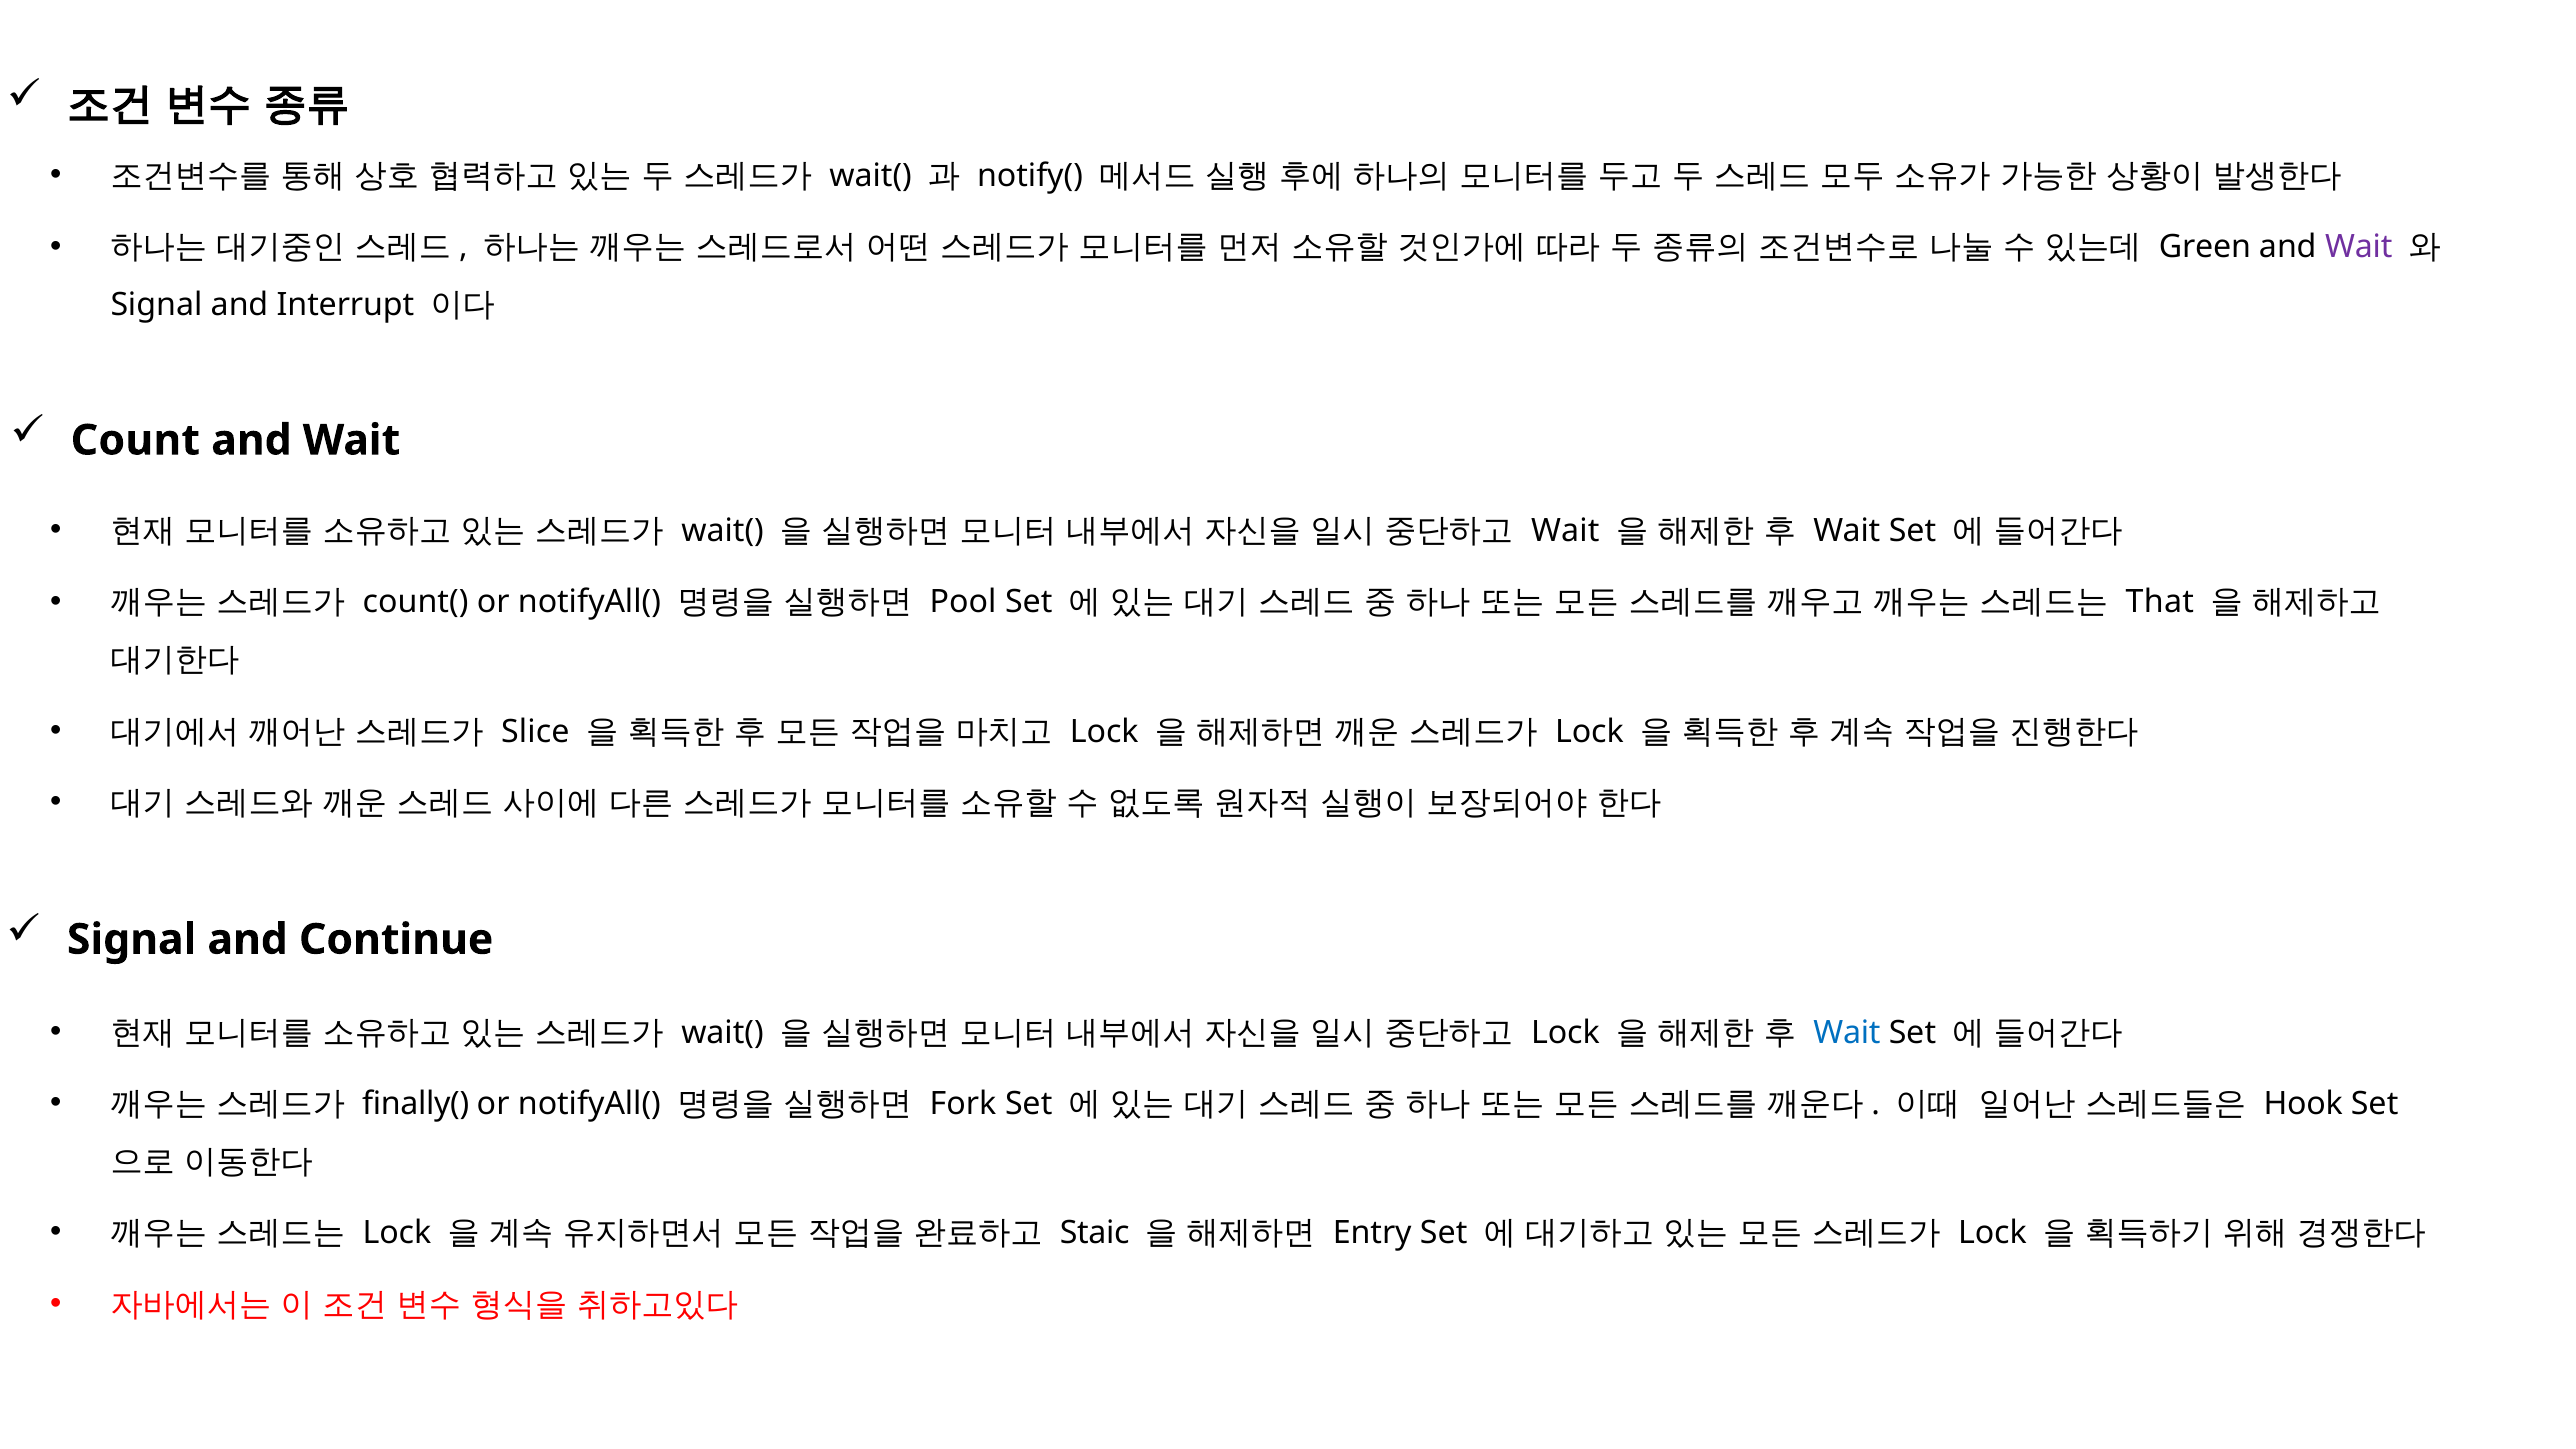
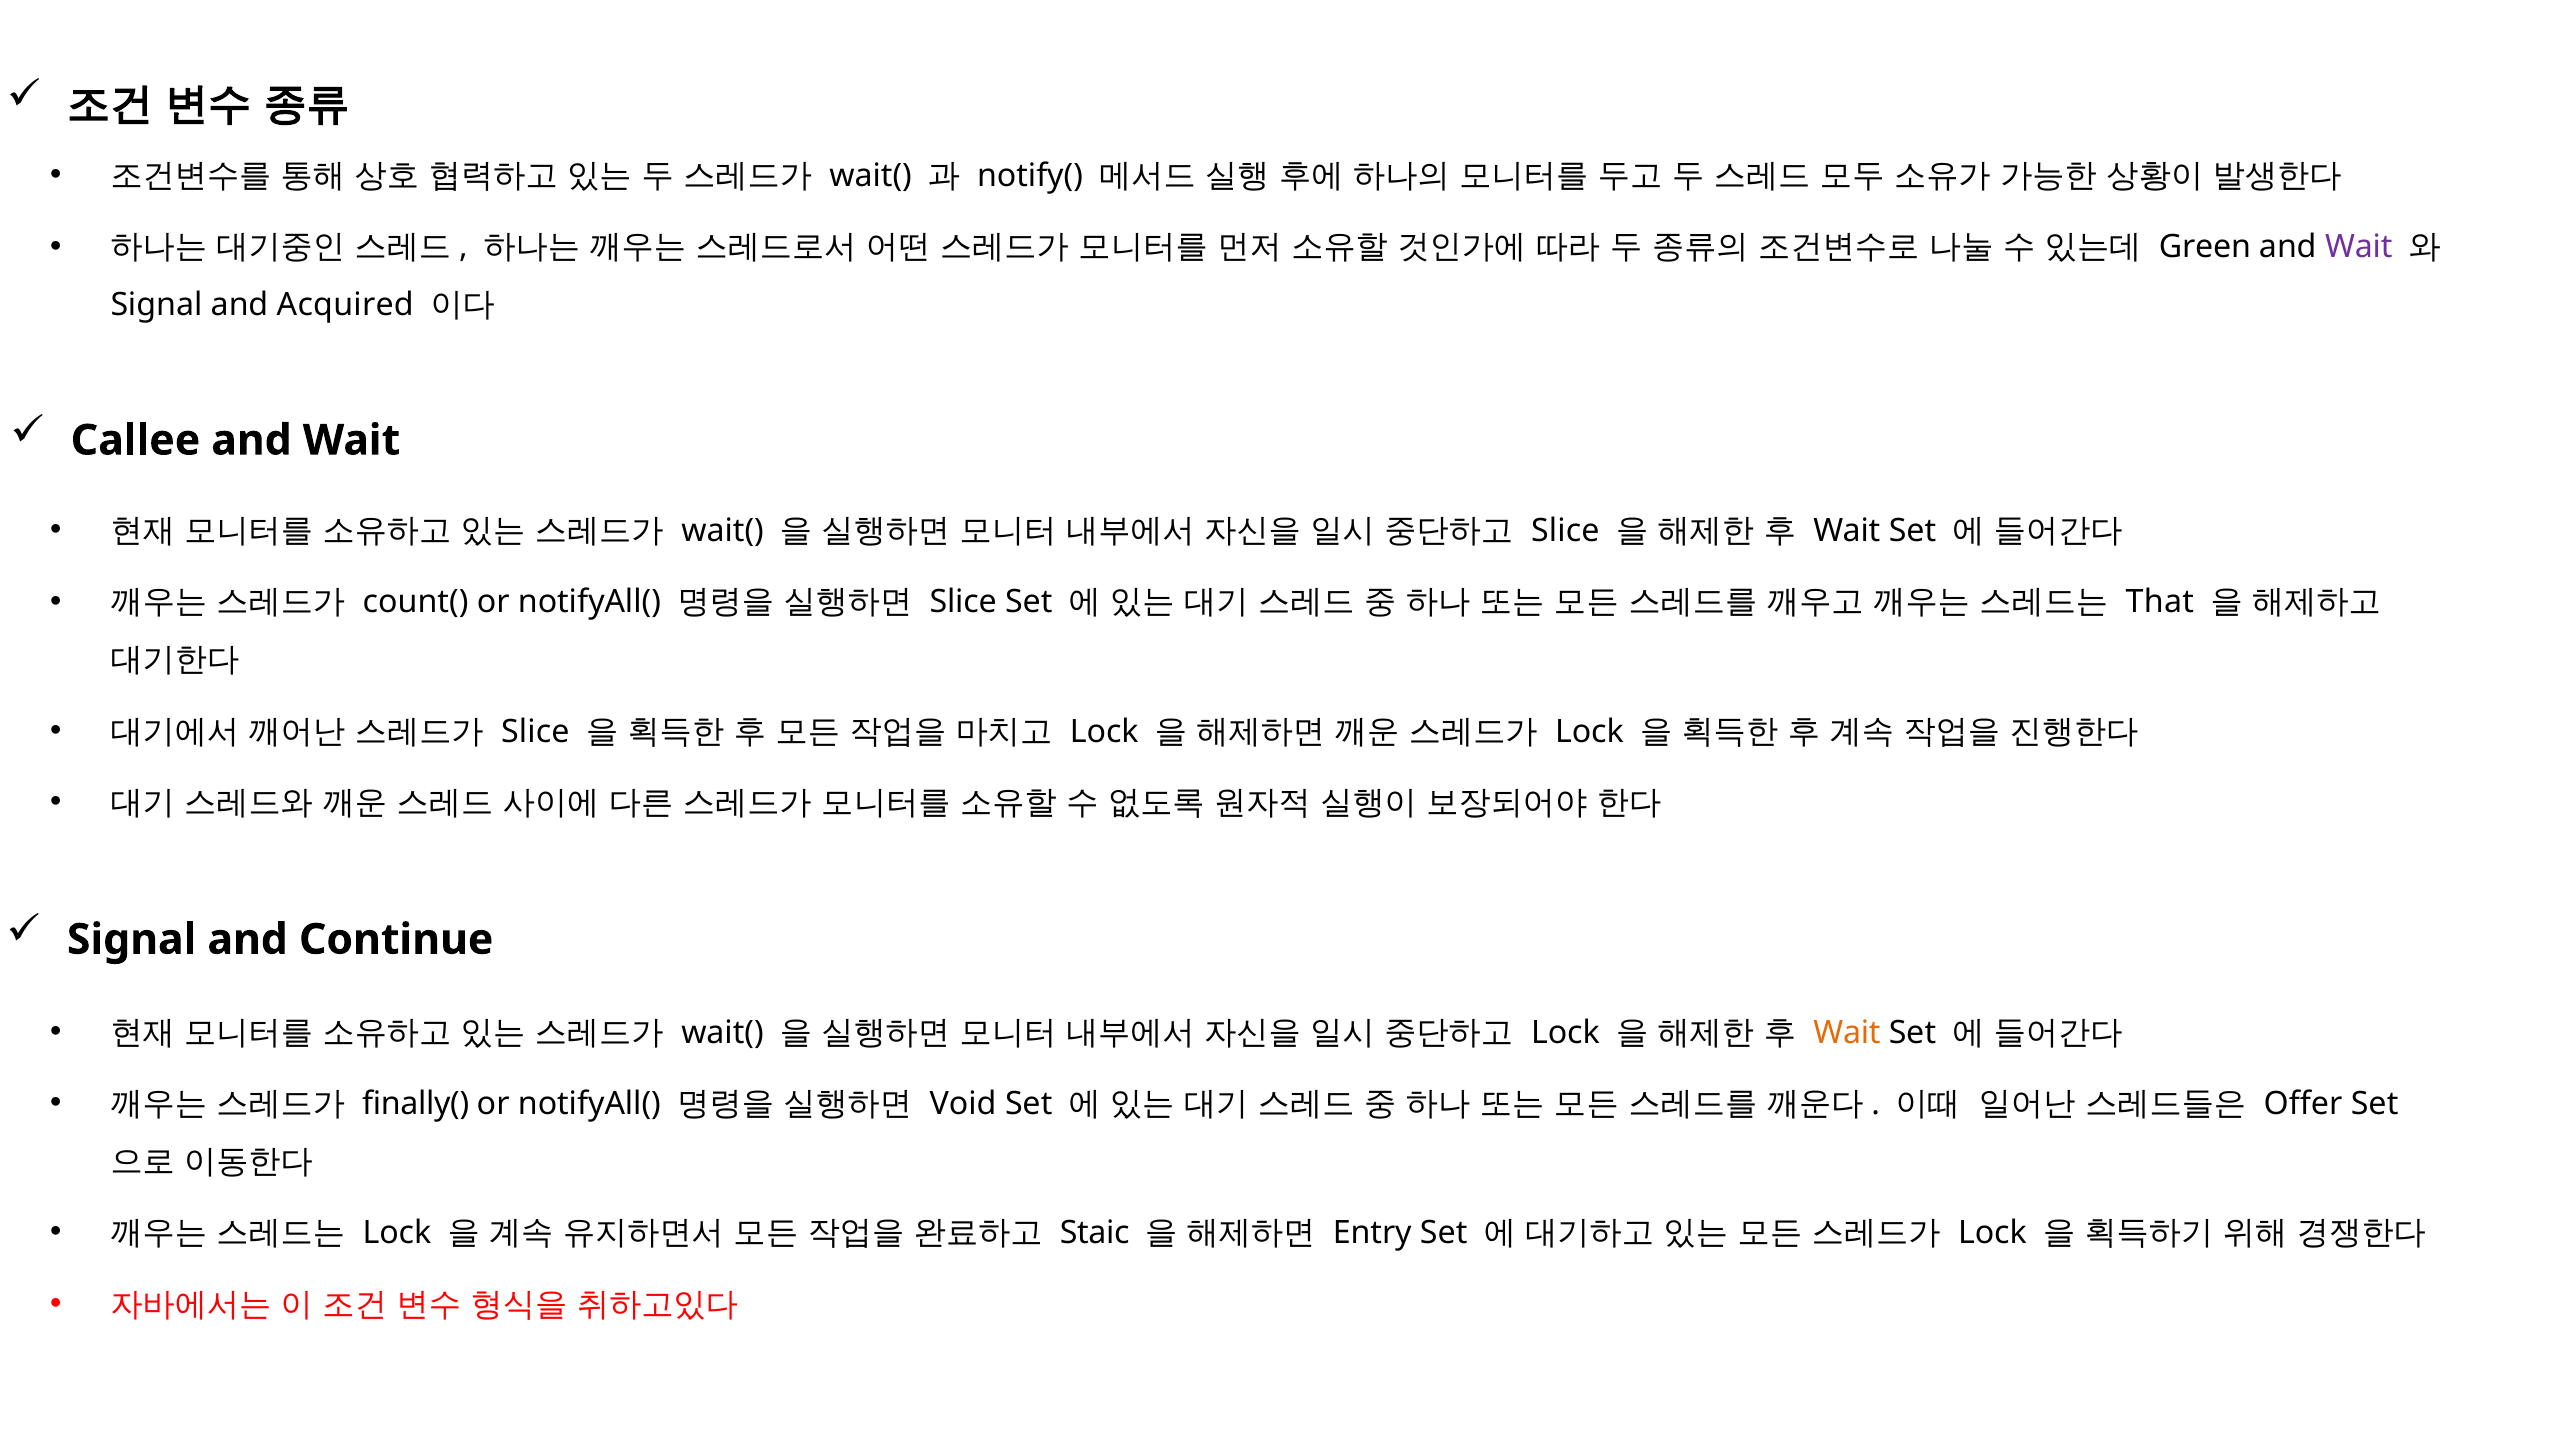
Interrupt: Interrupt -> Acquired (345, 305)
Count: Count -> Callee (135, 440)
Wait: Wait -> Slice (1565, 531)
Pool: Pool -> Slice (963, 602)
Wait colour: blue -> orange (1847, 1032)
Fork: Fork -> Void (963, 1104)
Hook: Hook -> Offer (2303, 1104)
